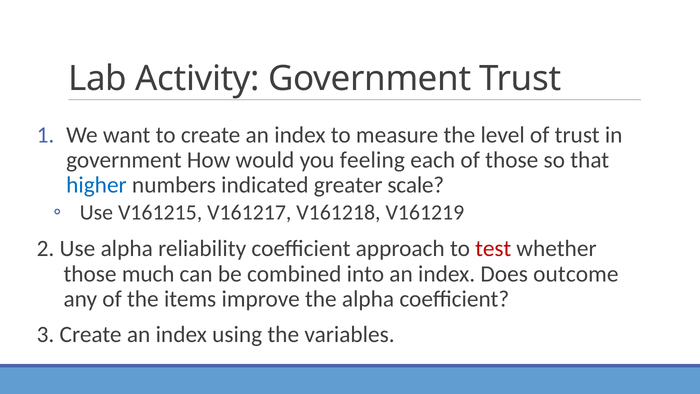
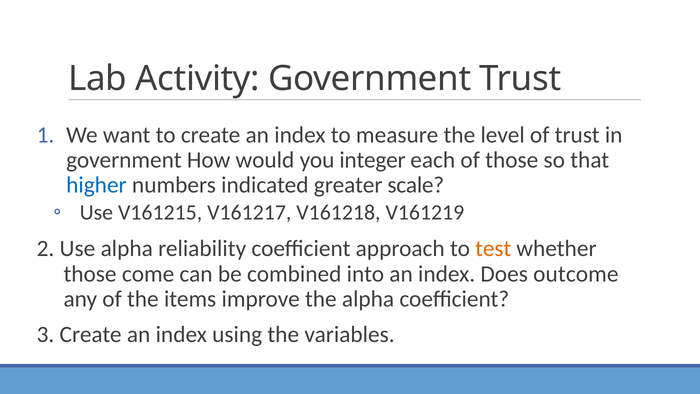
feeling: feeling -> integer (373, 160)
test colour: red -> orange (493, 249)
much: much -> come (148, 274)
